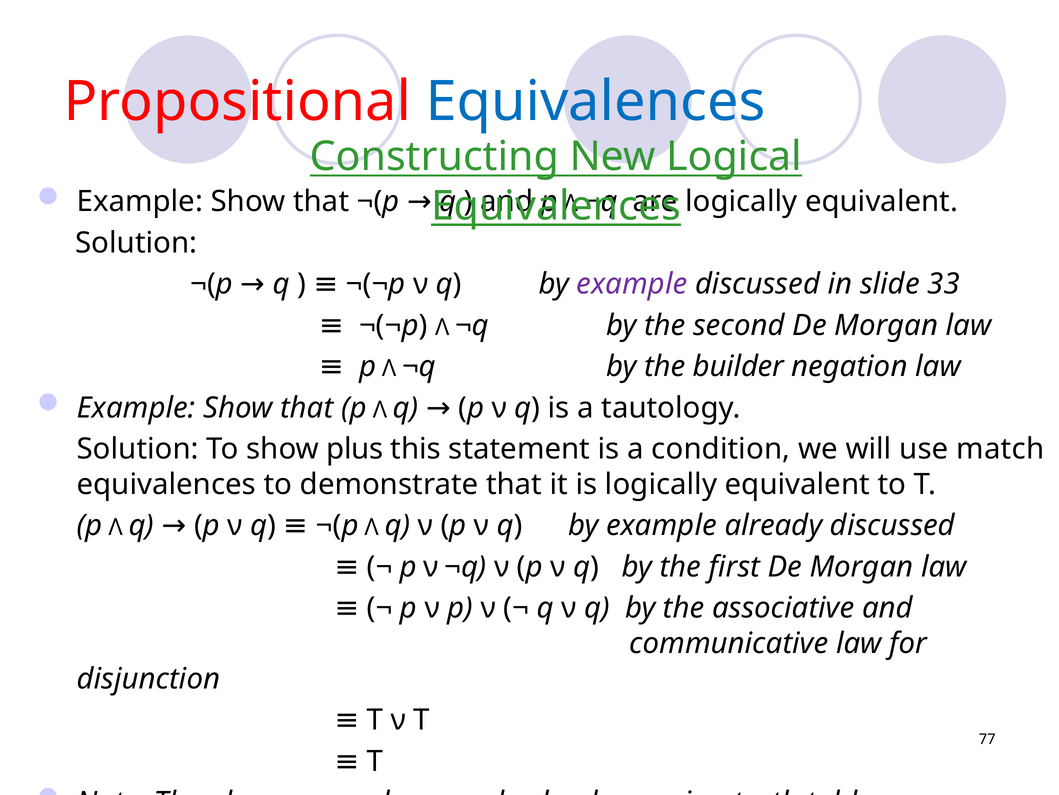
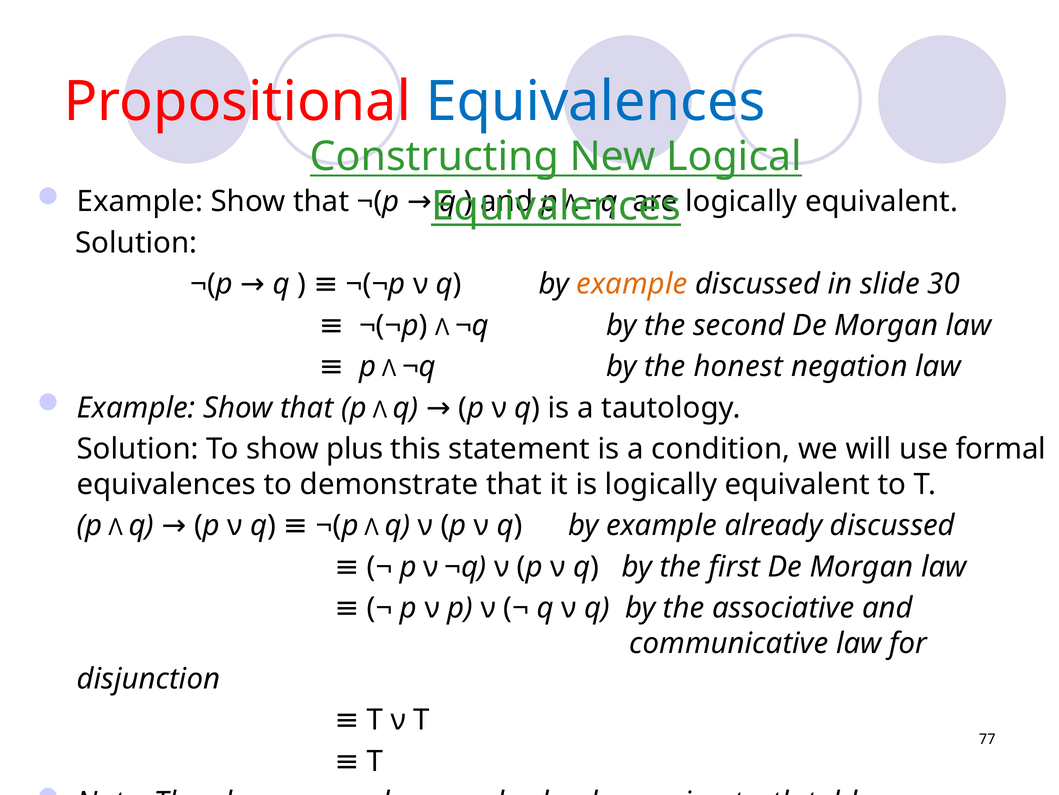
example colour: purple -> orange (632, 284)
33: 33 -> 30 (944, 284)
builder: builder -> honest (738, 366)
match: match -> formal (1001, 449)
